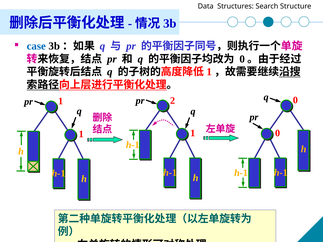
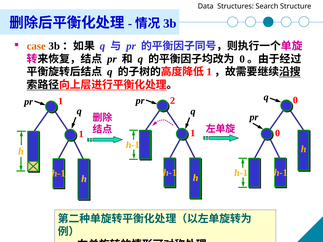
case colour: blue -> orange (36, 46)
